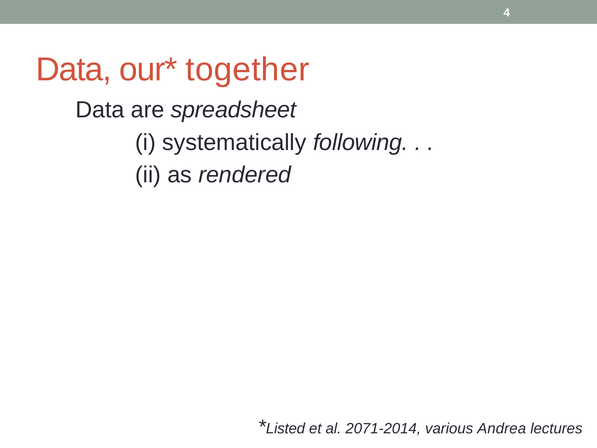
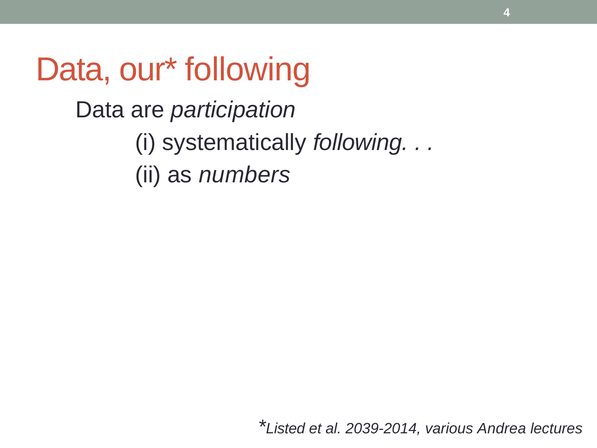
together: together -> following (248, 69)
spreadsheet: spreadsheet -> participation (233, 110)
rendered: rendered -> numbers (245, 175)
2071-2014: 2071-2014 -> 2039-2014 (383, 428)
